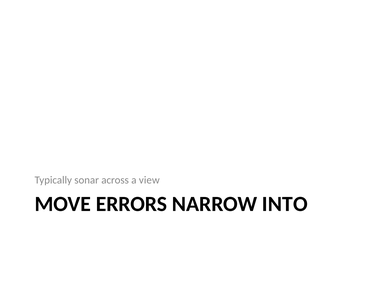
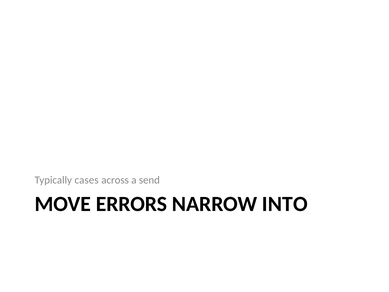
sonar: sonar -> cases (87, 180)
view: view -> send (149, 180)
